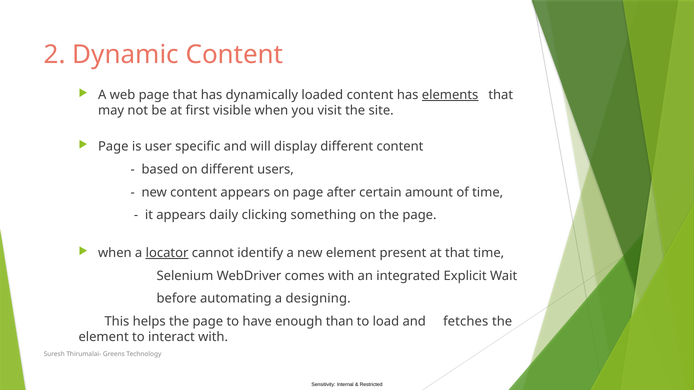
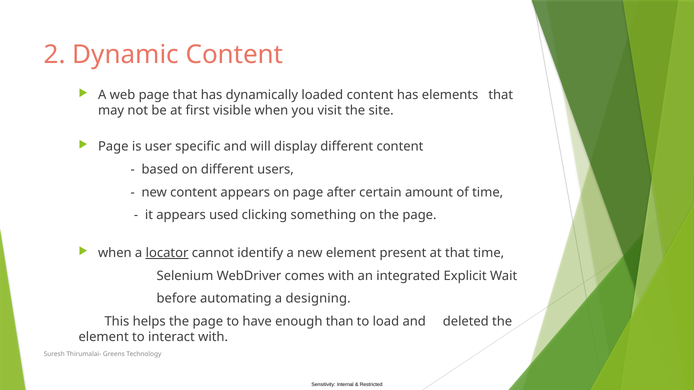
elements underline: present -> none (450, 95)
daily: daily -> used (224, 215)
fetches: fetches -> deleted (466, 322)
